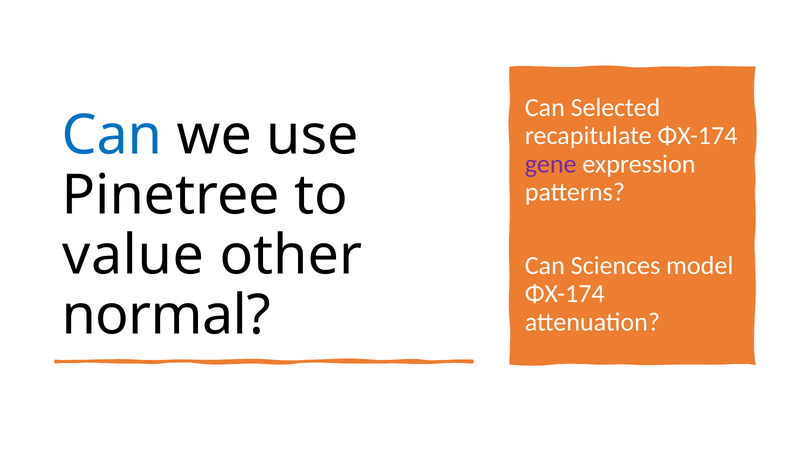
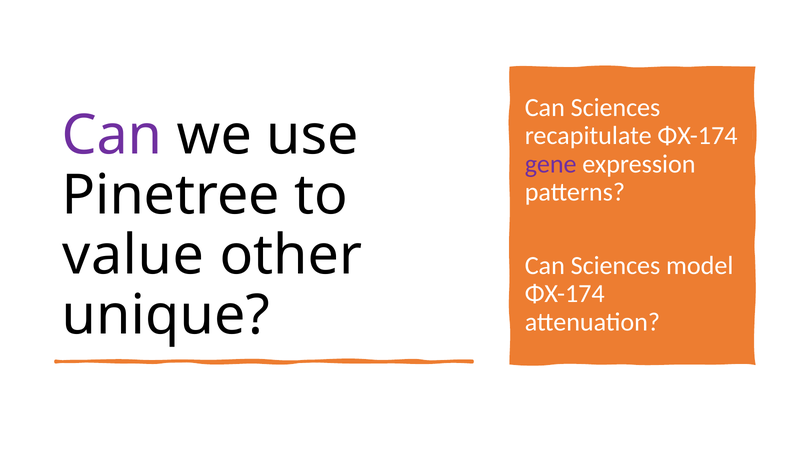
Selected: Selected -> Sciences (615, 108)
Can colour: blue -> purple (112, 135)
normal: normal -> unique (166, 315)
